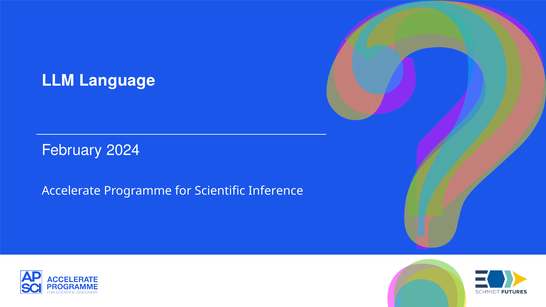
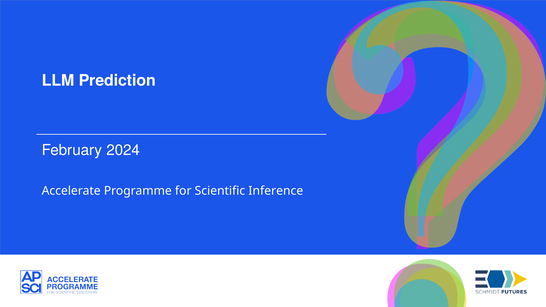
Language: Language -> Prediction (117, 81)
